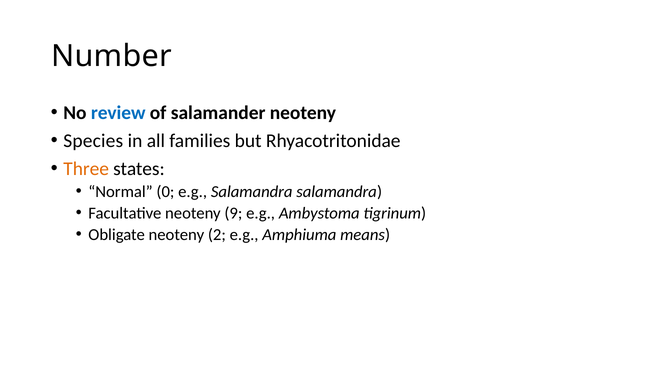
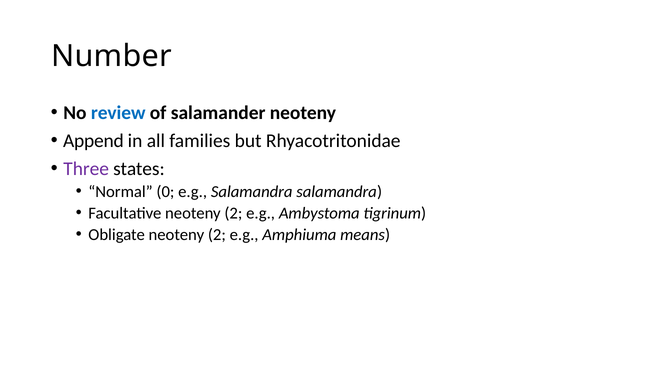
Species: Species -> Append (93, 141)
Three colour: orange -> purple (86, 169)
Facultative neoteny 9: 9 -> 2 (233, 213)
